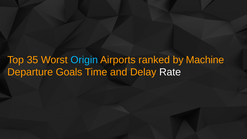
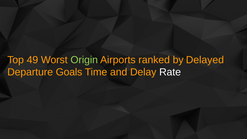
35: 35 -> 49 (32, 60)
Origin colour: light blue -> light green (84, 60)
Machine: Machine -> Delayed (205, 60)
